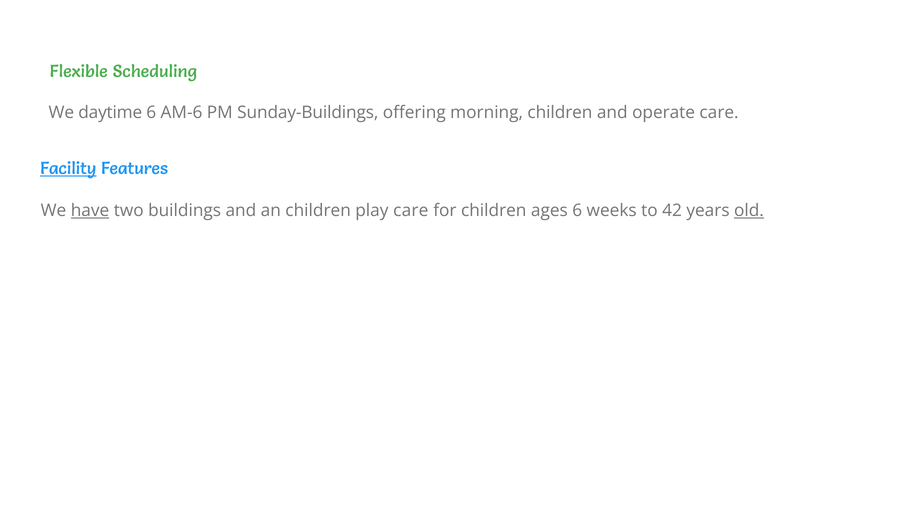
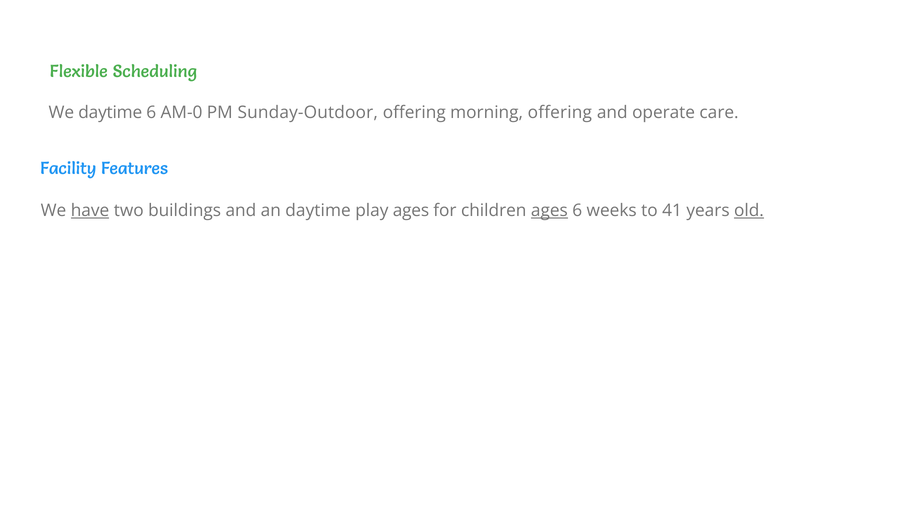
AM-6: AM-6 -> AM-0 (181, 112)
Sunday-Buildings: Sunday-Buildings -> Sunday-Outdoor (308, 112)
morning children: children -> offering (560, 112)
Facility underline: present -> none (68, 169)
an children: children -> daytime (318, 211)
play care: care -> ages (411, 211)
ages underline: none -> present (549, 211)
42: 42 -> 41 (672, 211)
